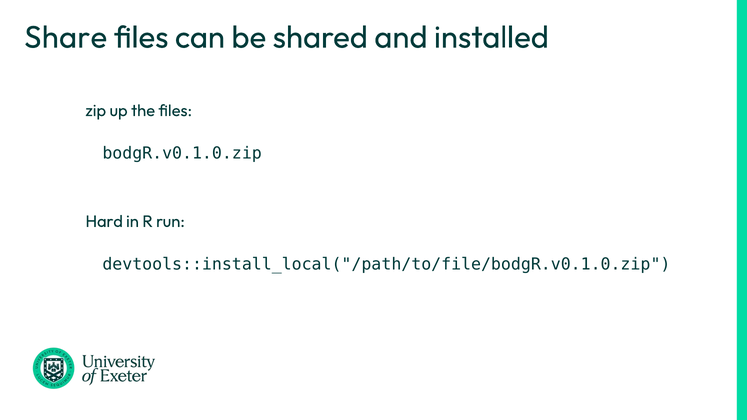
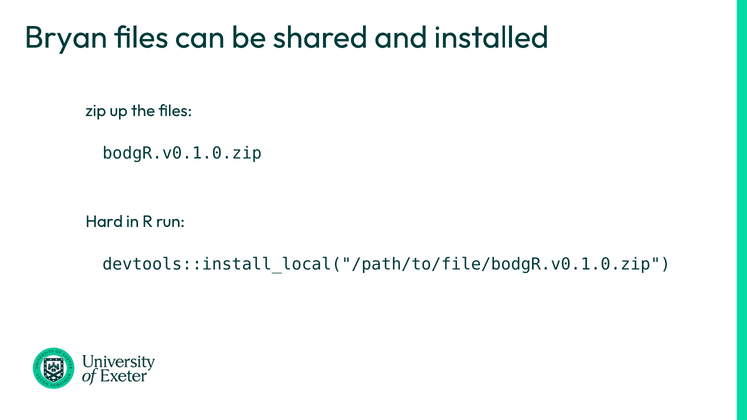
Share: Share -> Bryan (66, 37)
